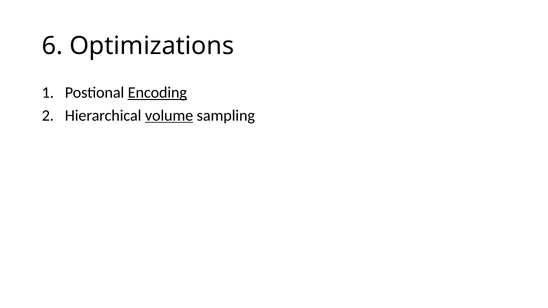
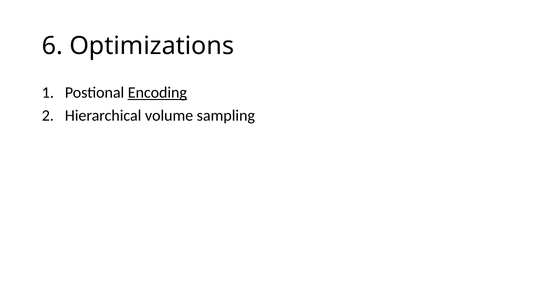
volume underline: present -> none (169, 116)
